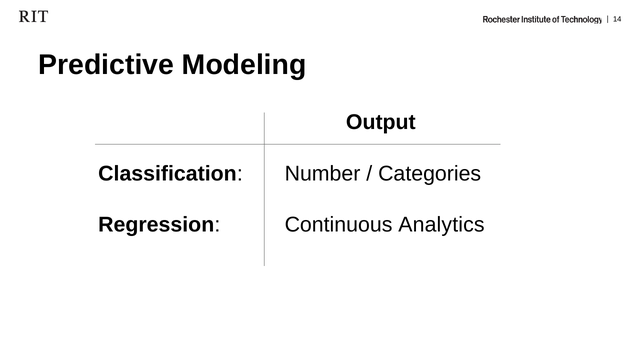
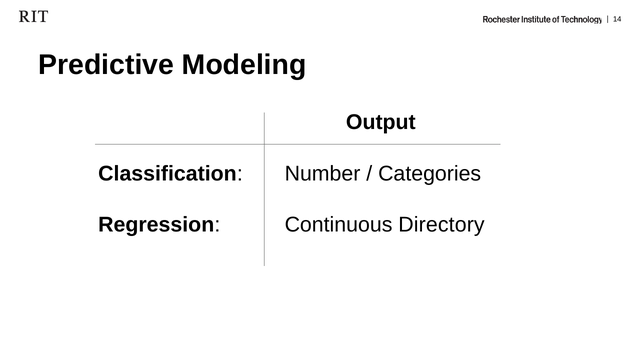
Analytics: Analytics -> Directory (441, 224)
